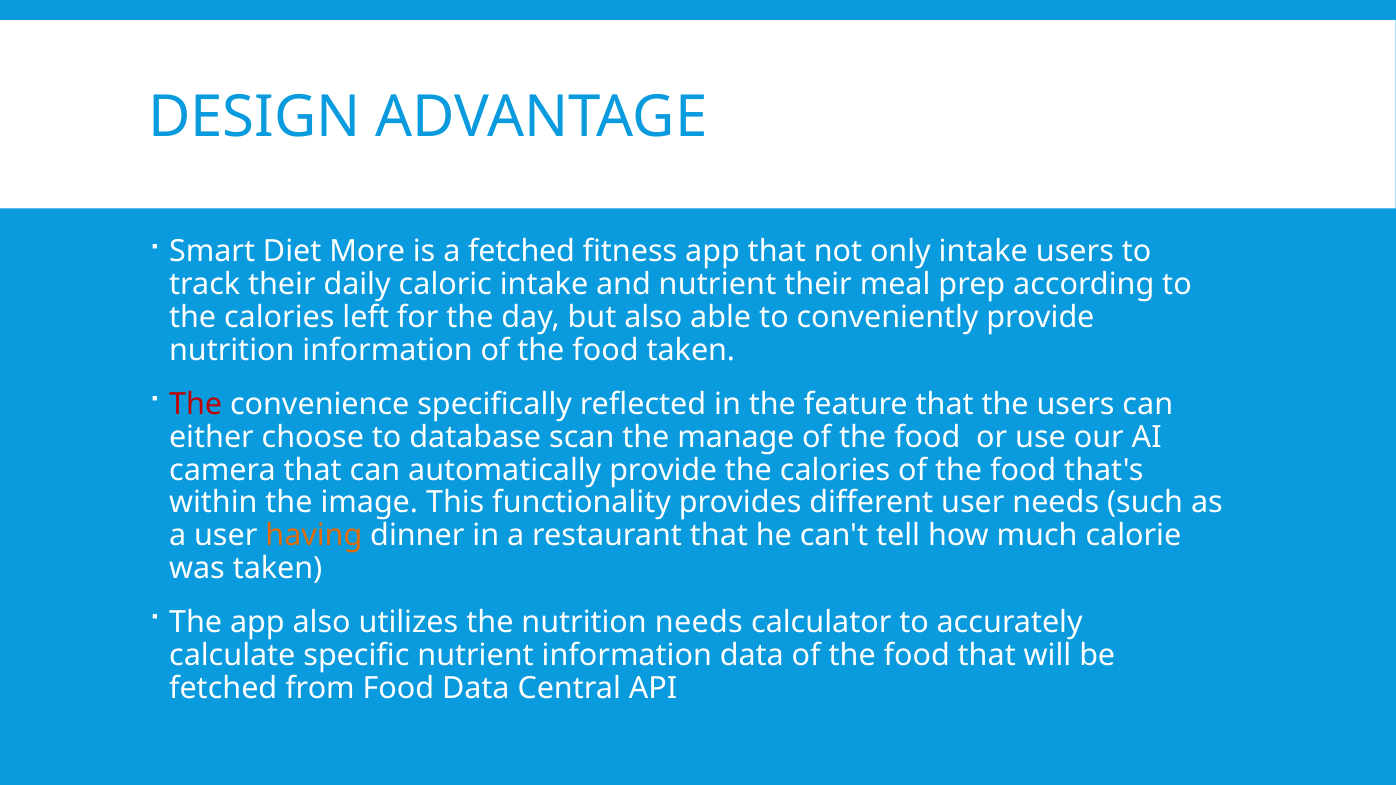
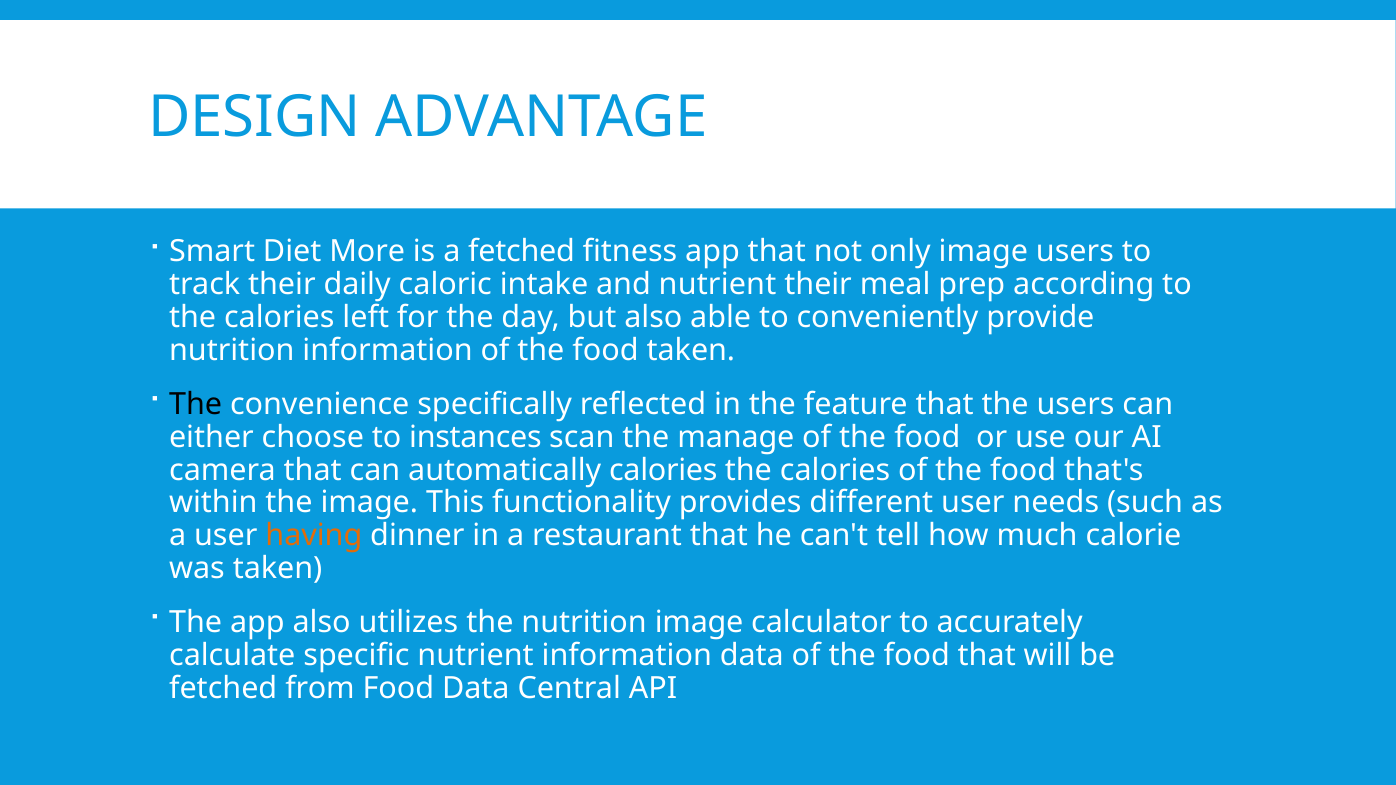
only intake: intake -> image (983, 252)
The colour: red -> black (196, 404)
database: database -> instances (475, 437)
automatically provide: provide -> calories (663, 470)
nutrition needs: needs -> image (699, 622)
